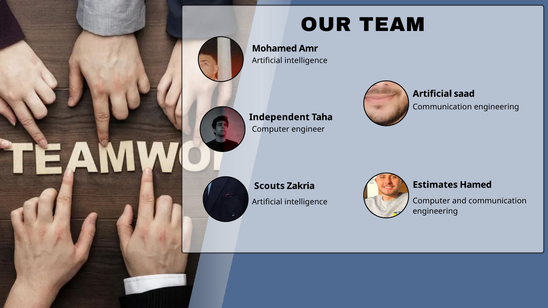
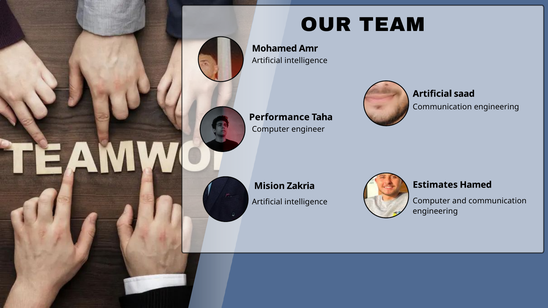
Independent: Independent -> Performance (279, 117)
Scouts: Scouts -> Mision (269, 186)
